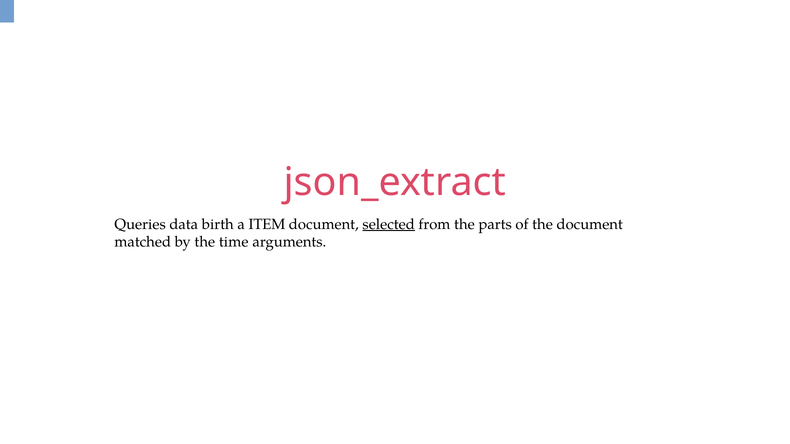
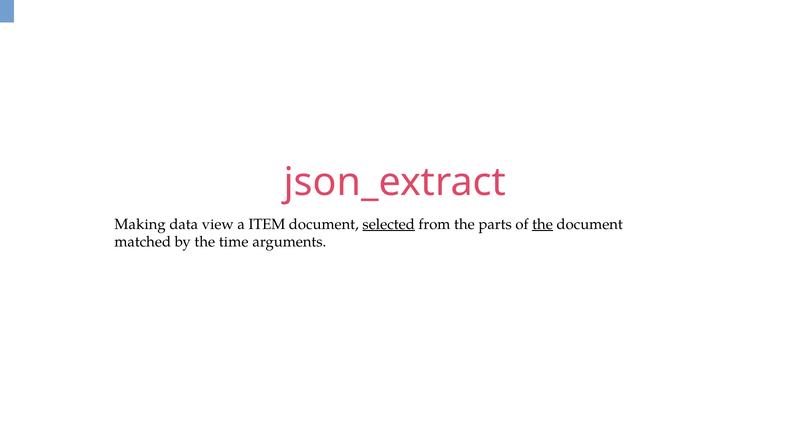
Queries: Queries -> Making (140, 224)
birth: birth -> view (218, 224)
the underline: none -> present (543, 224)
